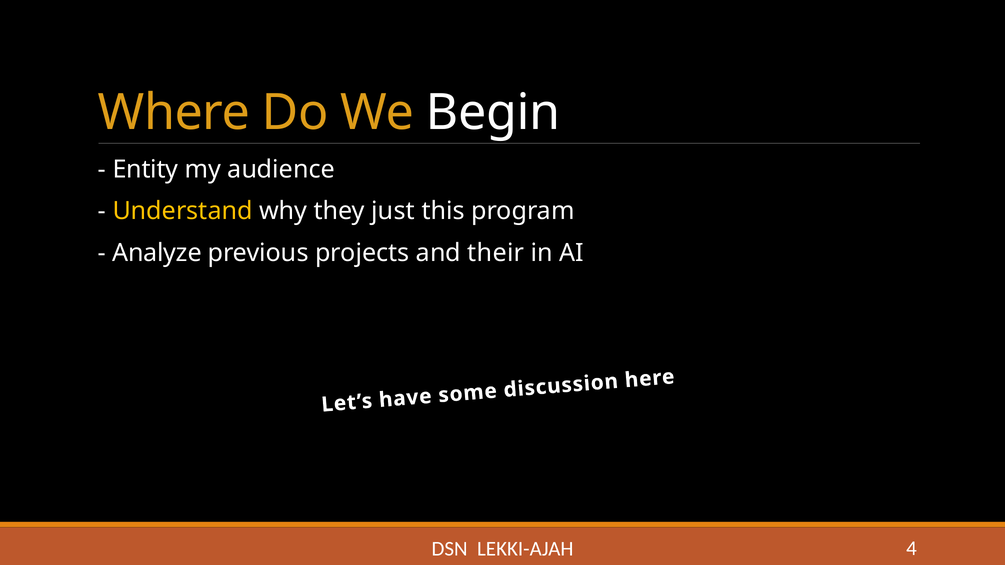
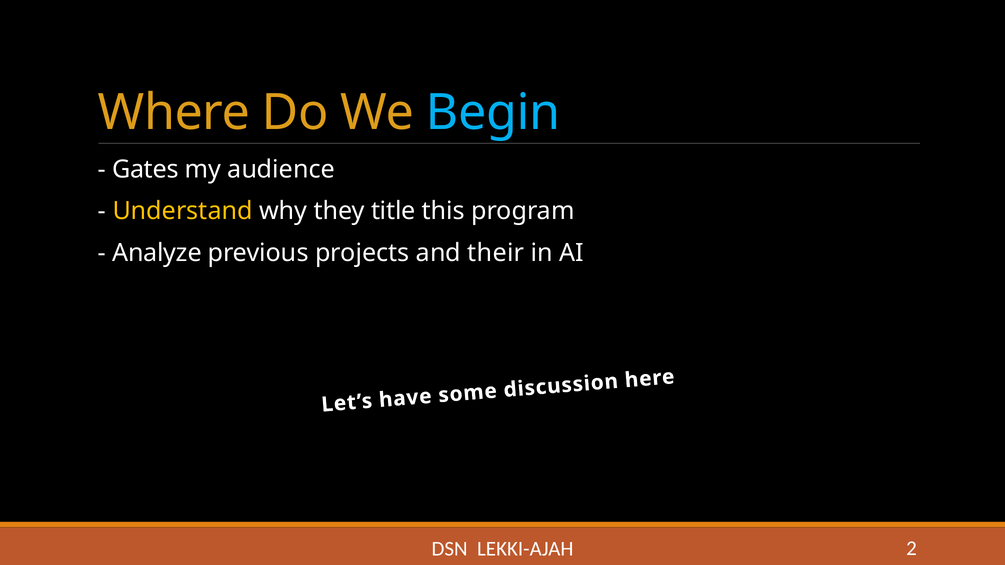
Begin colour: white -> light blue (493, 113)
Entity: Entity -> Gates (145, 169)
just: just -> title (393, 211)
4: 4 -> 2 (911, 549)
